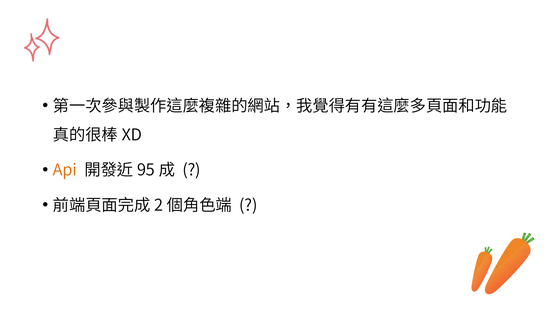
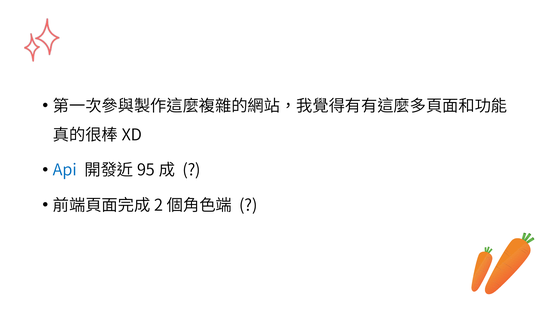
Api colour: orange -> blue (65, 170)
